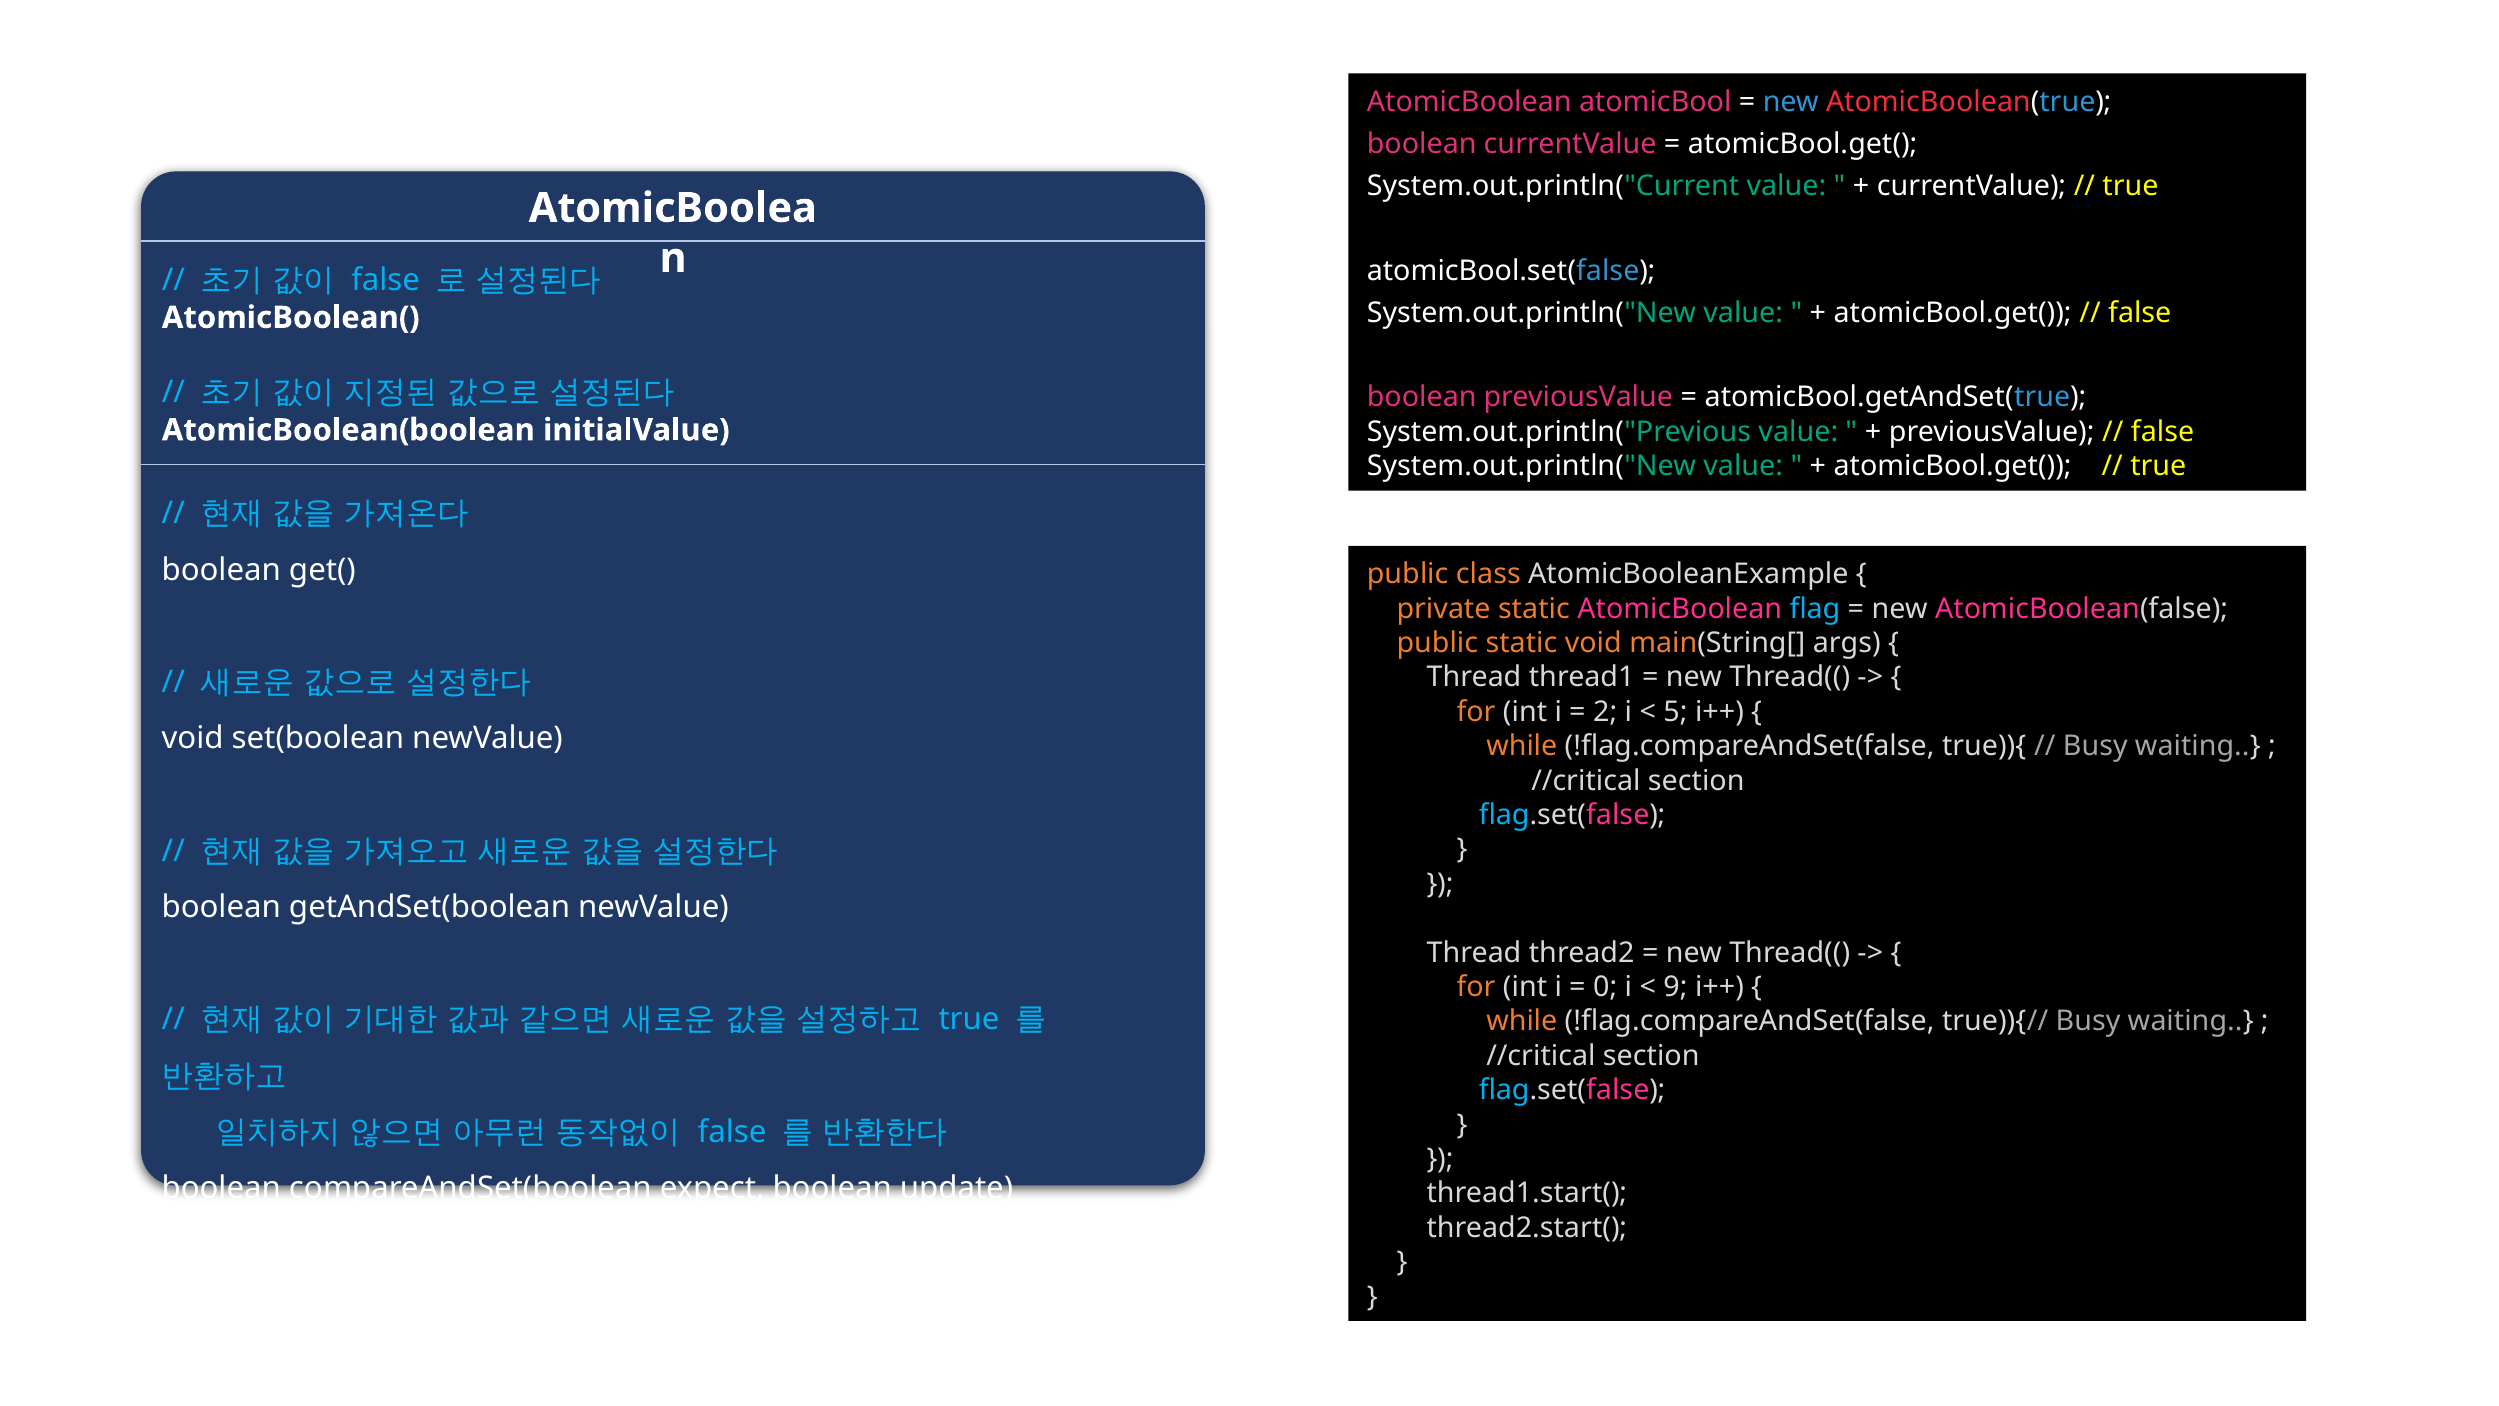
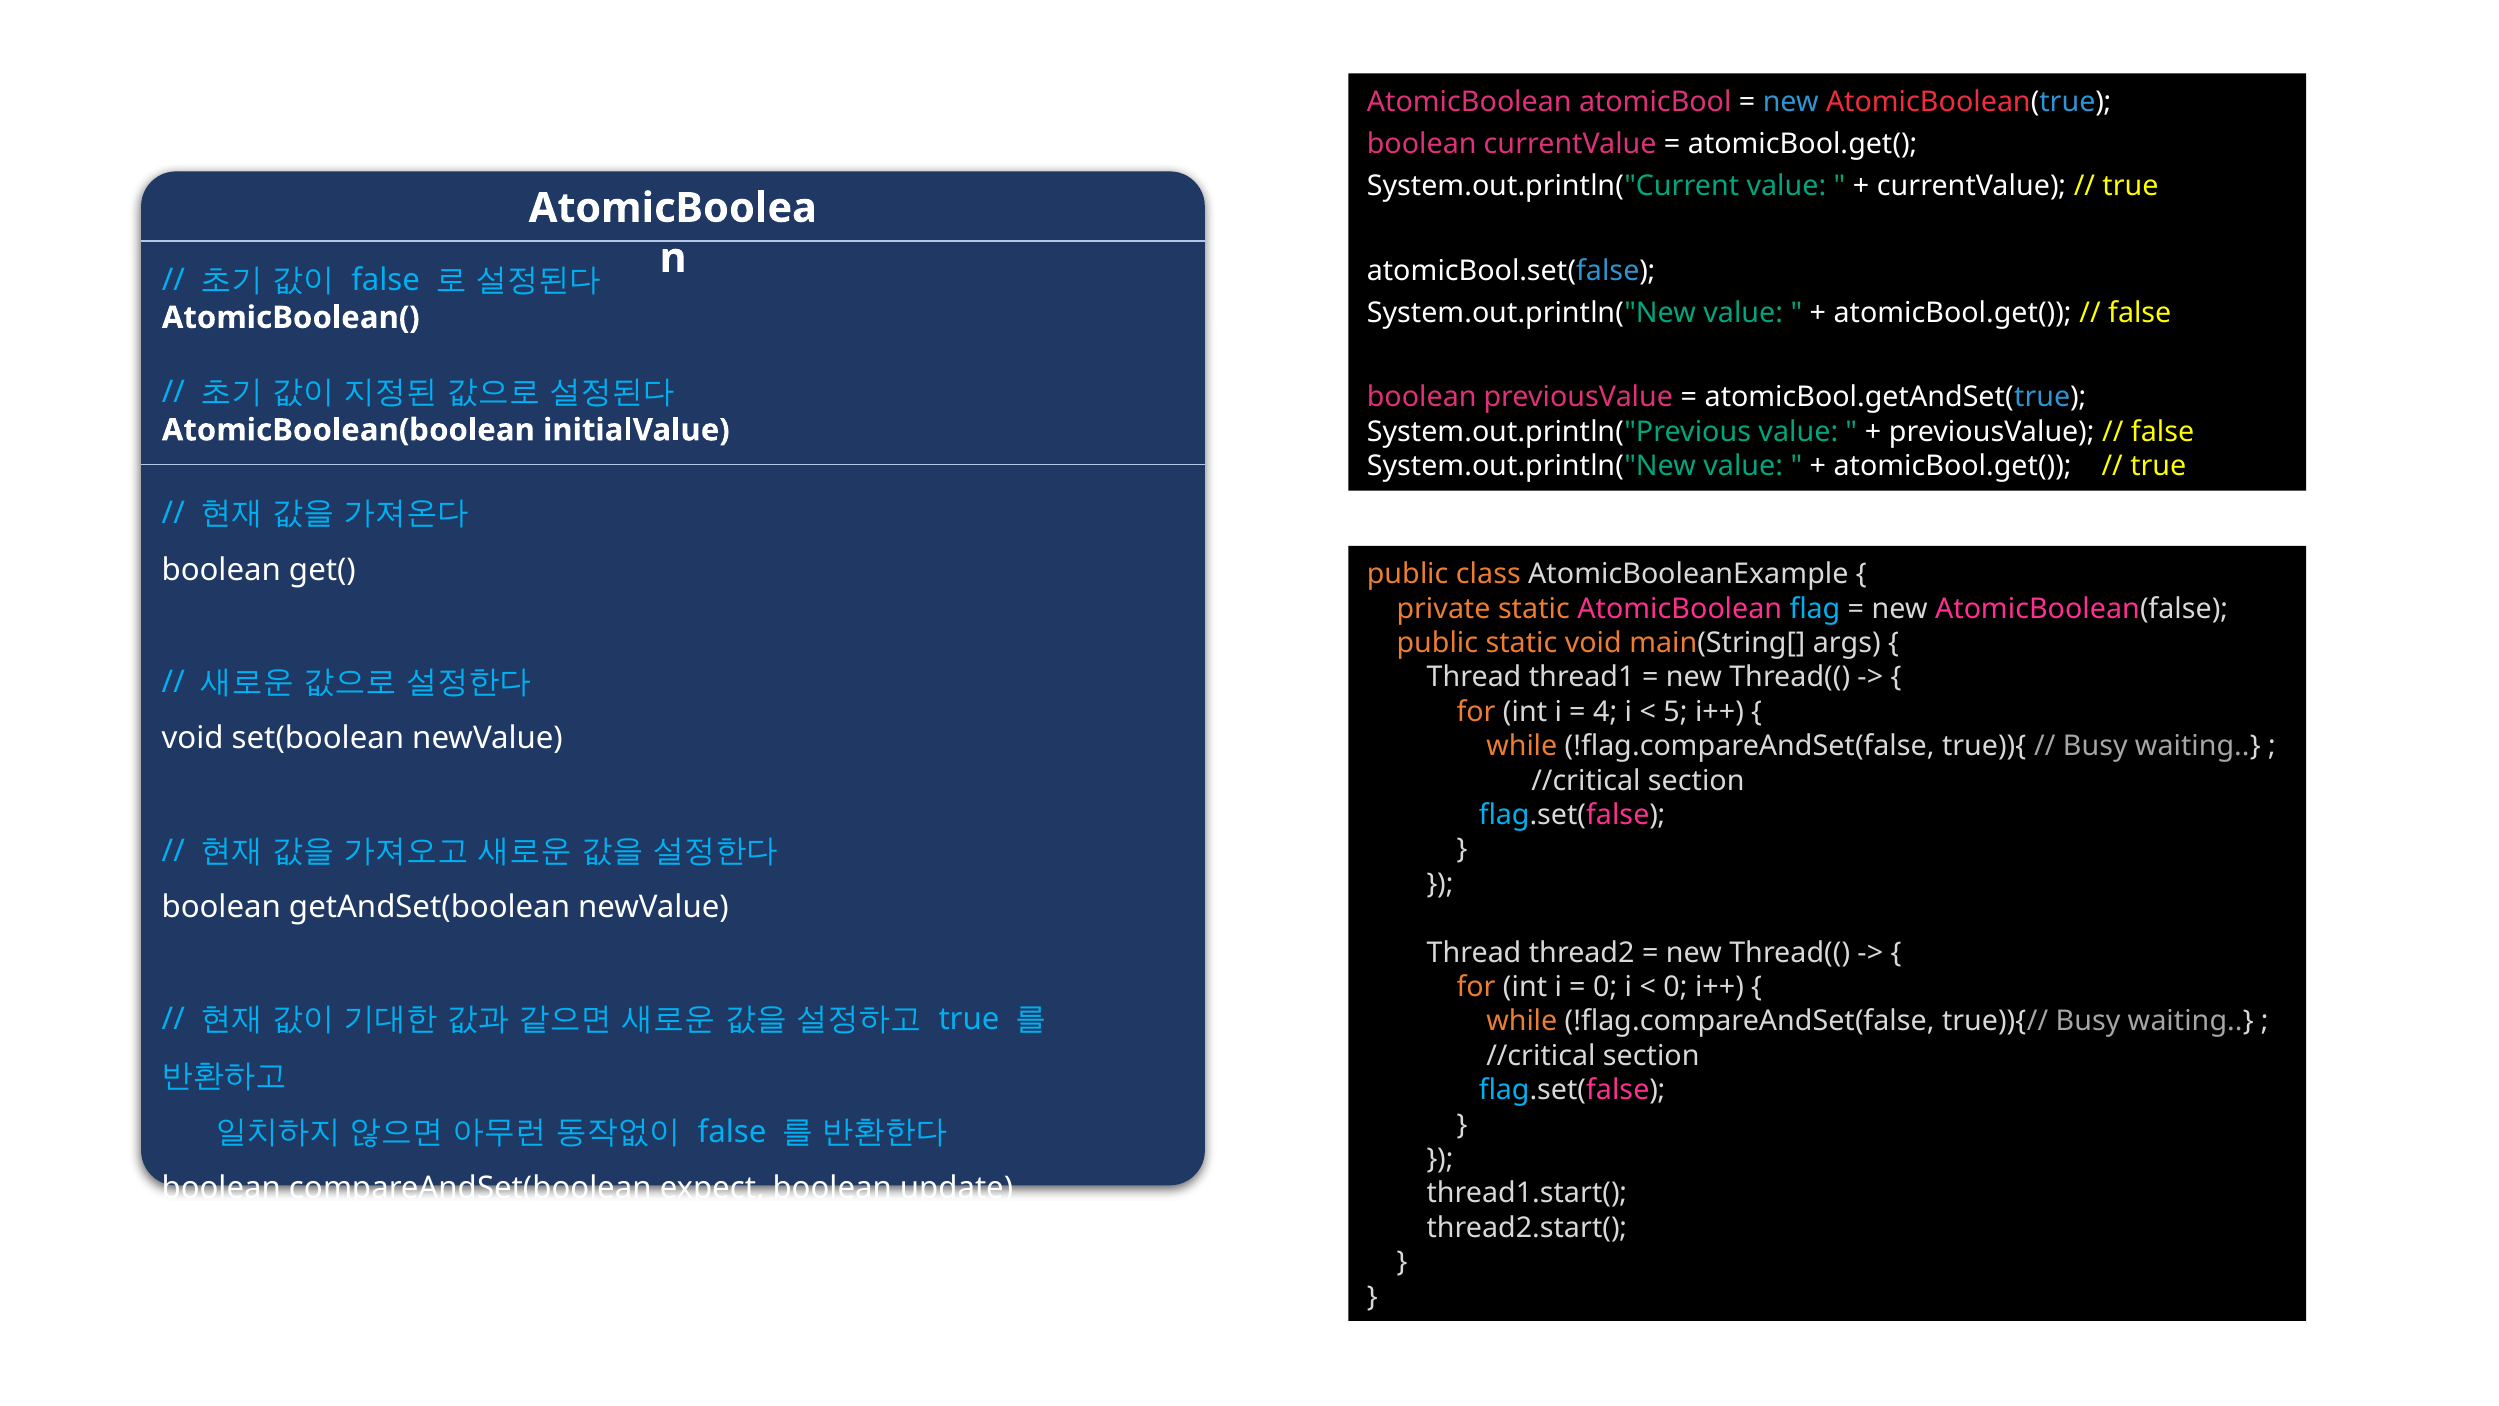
2: 2 -> 4 (1605, 712)
9: 9 -> 0 (1675, 987)
